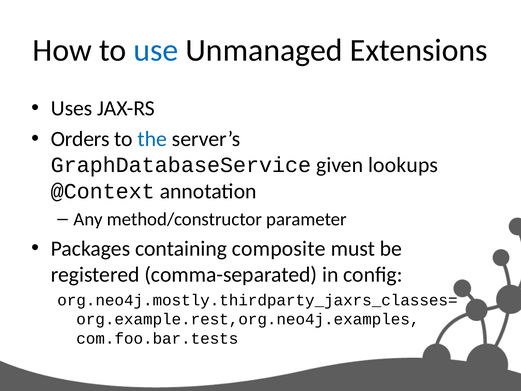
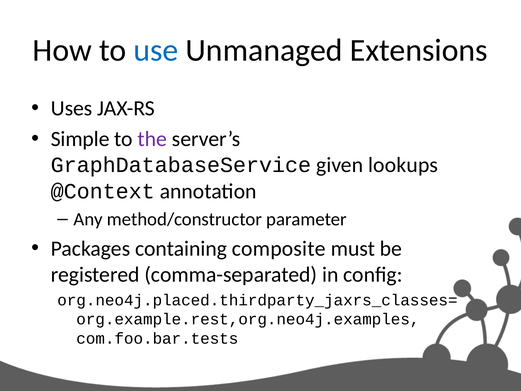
Orders: Orders -> Simple (80, 139)
the colour: blue -> purple (152, 139)
org.neo4j.mostly.thirdparty_jaxrs_classes=: org.neo4j.mostly.thirdparty_jaxrs_classes= -> org.neo4j.placed.thirdparty_jaxrs_classes= (257, 300)
